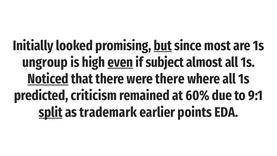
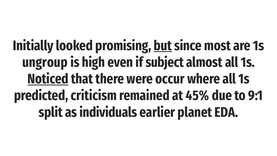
even underline: present -> none (120, 62)
were there: there -> occur (170, 79)
60%: 60% -> 45% (197, 95)
split underline: present -> none (51, 112)
trademark: trademark -> individuals (108, 112)
points: points -> planet (195, 112)
